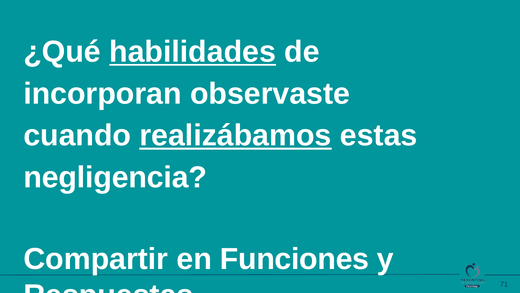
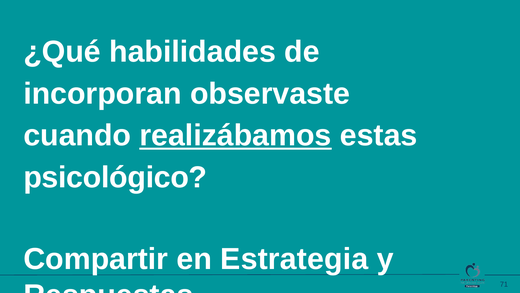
habilidades underline: present -> none (193, 52)
negligencia: negligencia -> psicológico (115, 177)
Funciones: Funciones -> Estrategia (294, 259)
